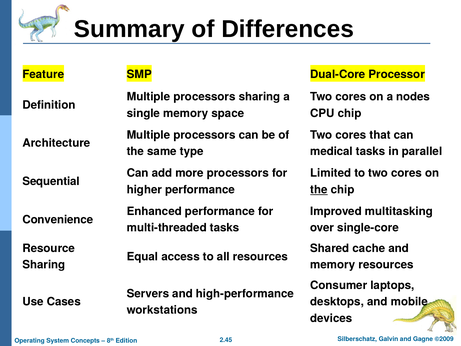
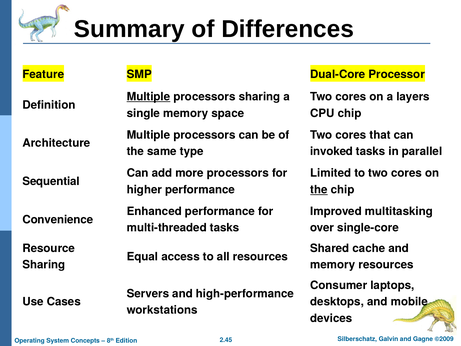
Multiple underline: none -> present (149, 97)
nodes: nodes -> layers (413, 97)
medical: medical -> invoked (332, 151)
